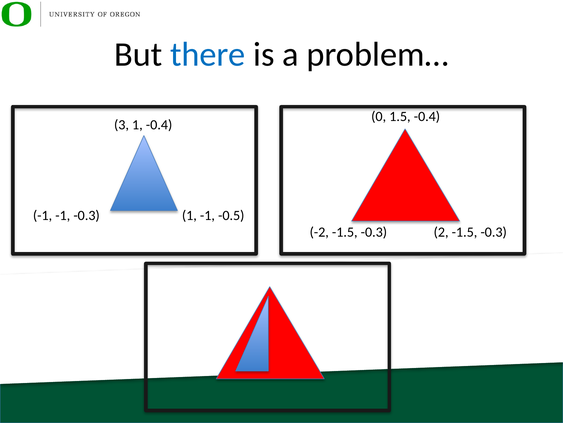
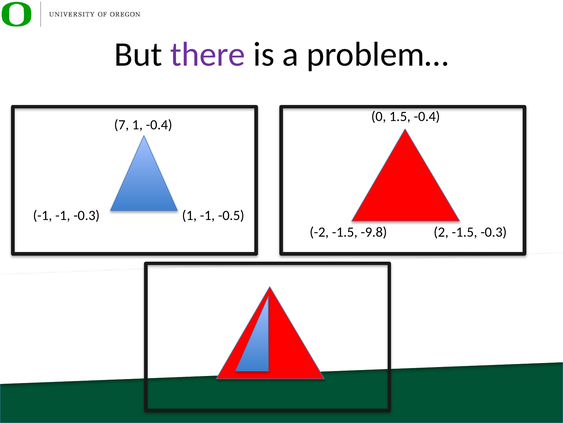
there colour: blue -> purple (208, 55)
3: 3 -> 7 (121, 125)
-2 -1.5 -0.3: -0.3 -> -9.8 (374, 232)
